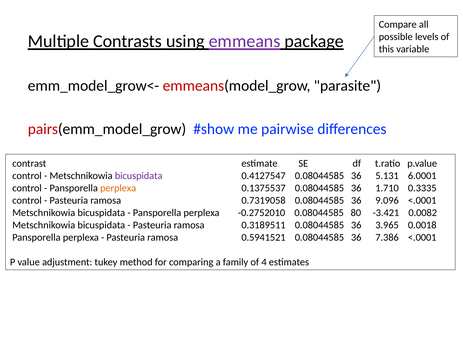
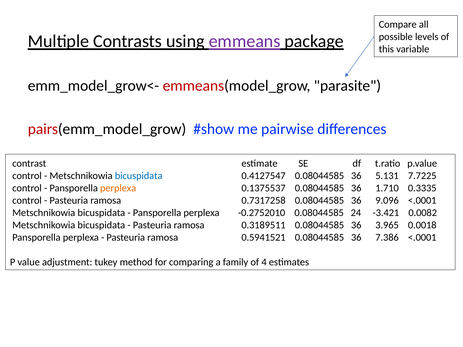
bicuspidata colour: purple -> blue (139, 176)
6.0001: 6.0001 -> 7.7225 (422, 176)
0.7319058: 0.7319058 -> 0.7317258 (264, 201)
80: 80 -> 24 (356, 213)
